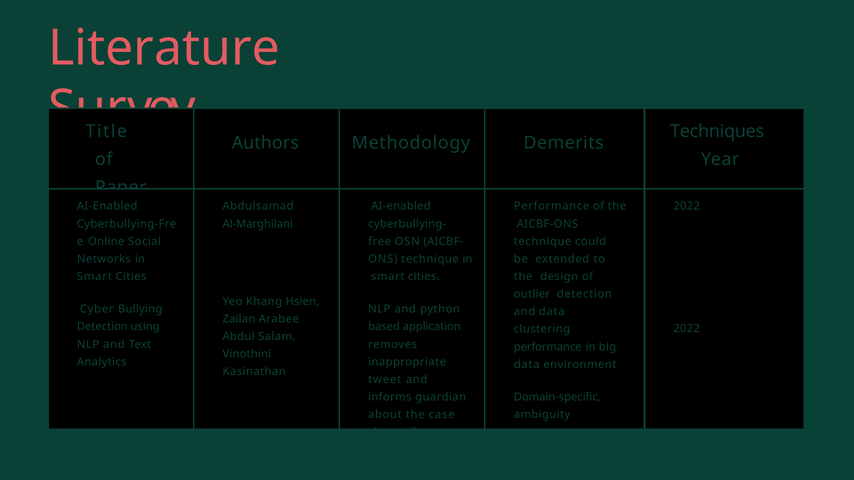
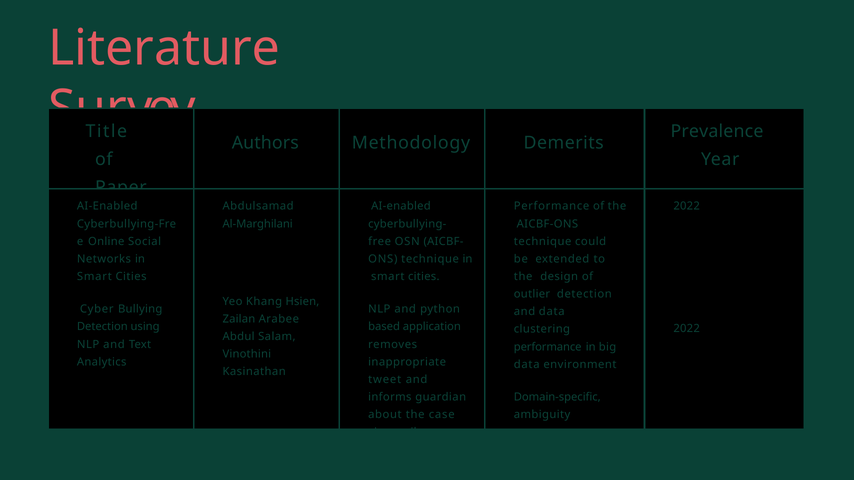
Techniques: Techniques -> Prevalence (717, 132)
